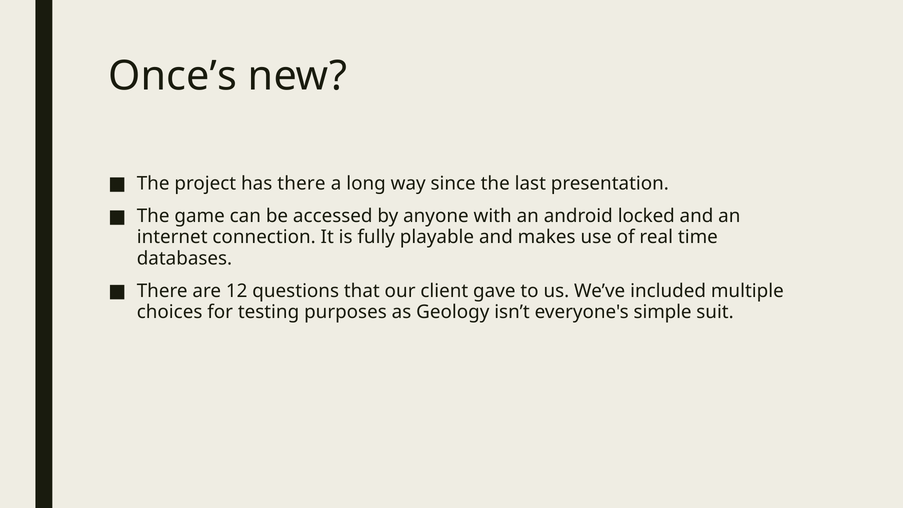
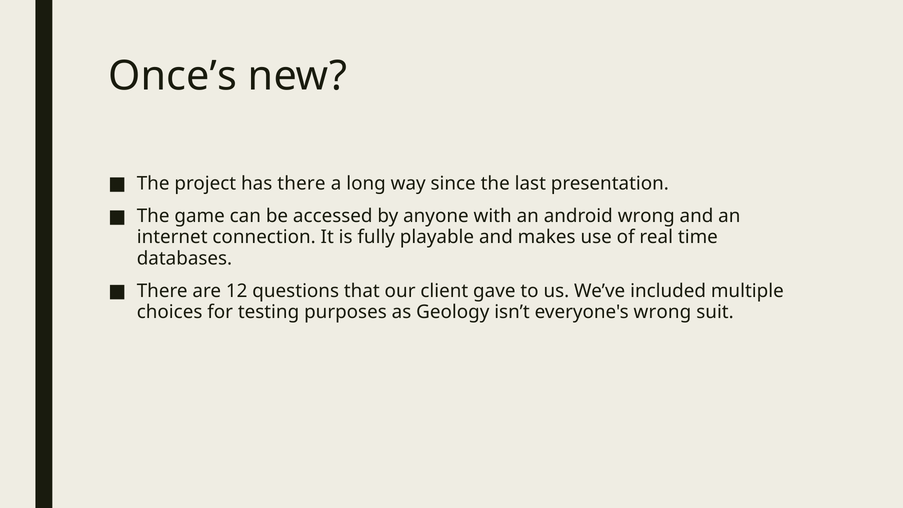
android locked: locked -> wrong (646, 216)
everyone's simple: simple -> wrong (662, 312)
